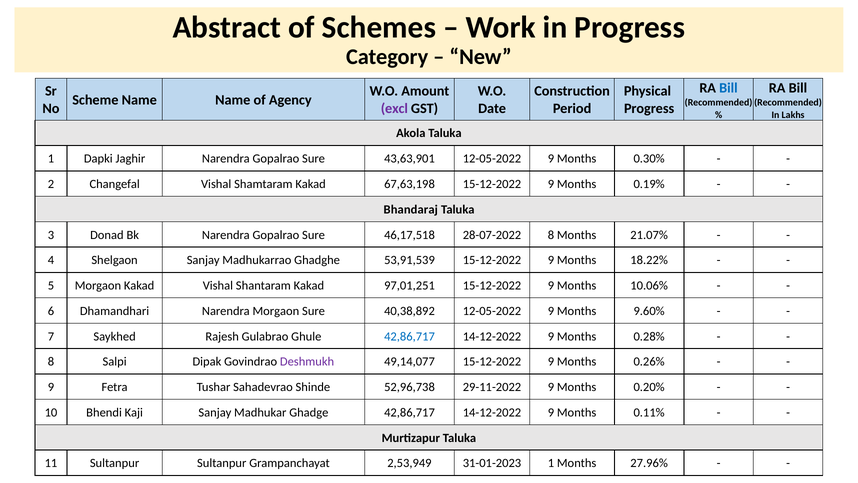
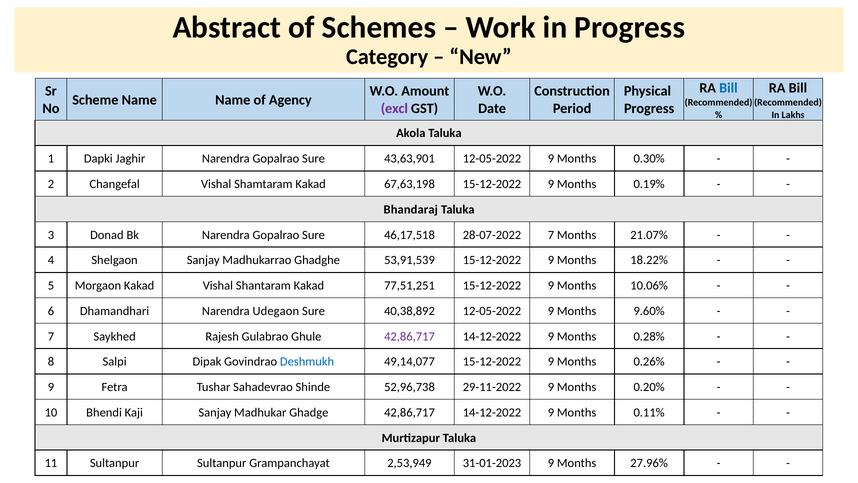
28-07-2022 8: 8 -> 7 (551, 235)
97,01,251: 97,01,251 -> 77,51,251 (409, 285)
Narendra Morgaon: Morgaon -> Udegaon (276, 311)
42,86,717 colour: blue -> purple (409, 336)
Deshmukh colour: purple -> blue (307, 361)
31-01-2023 1: 1 -> 9 (551, 463)
